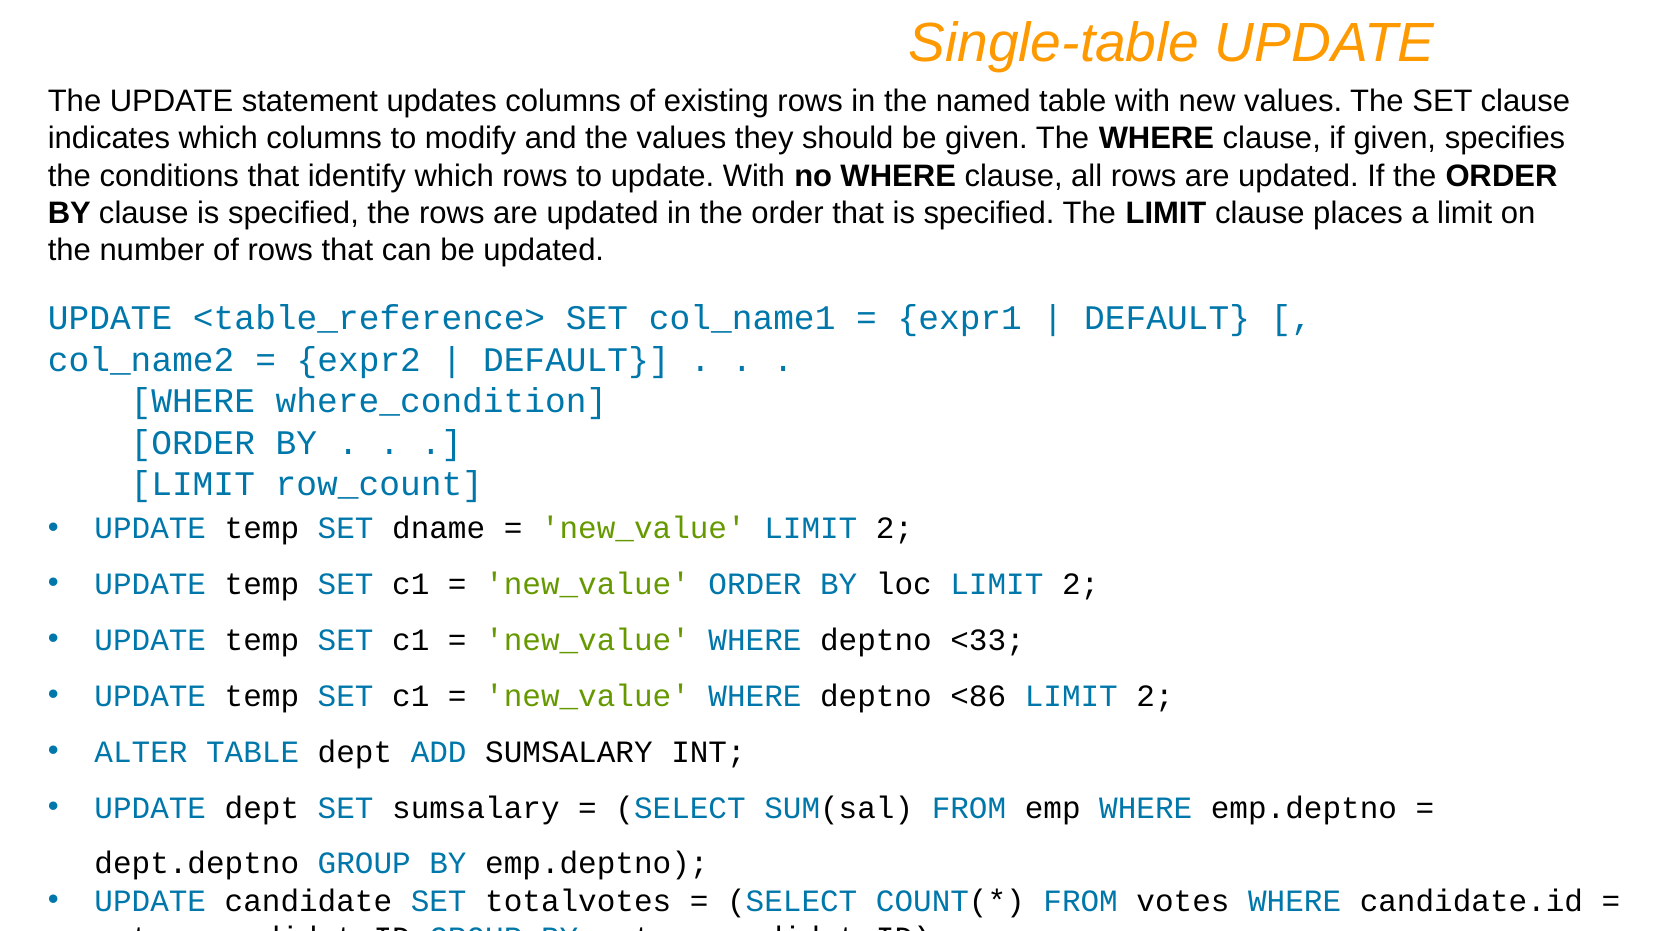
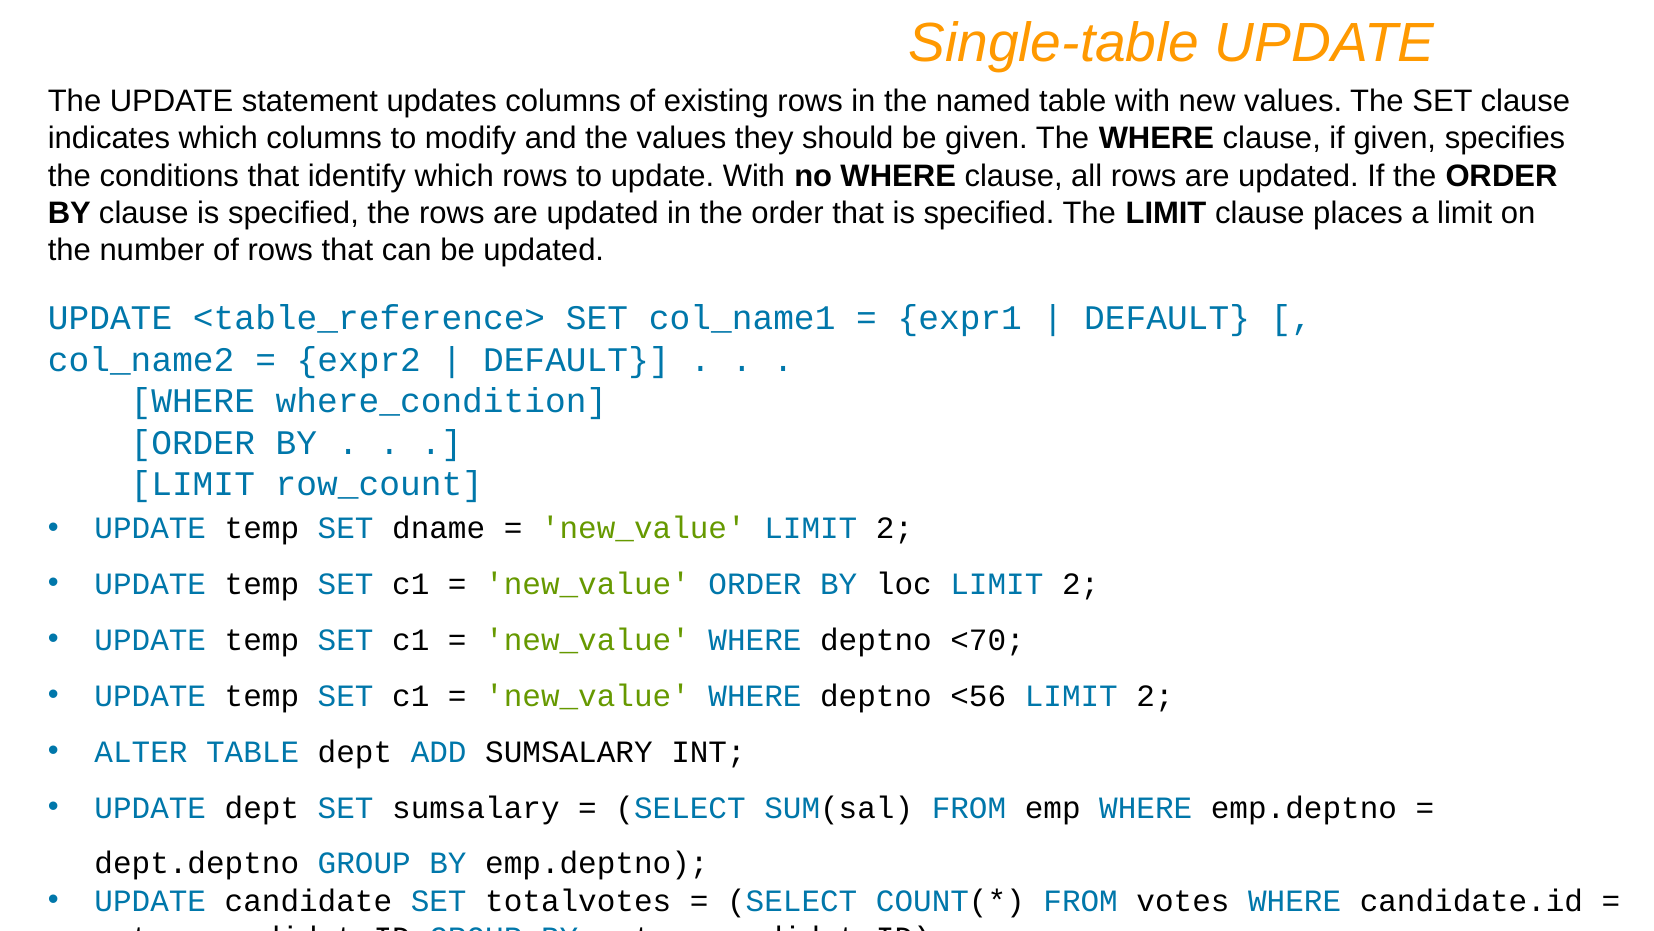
<33: <33 -> <70 (988, 640)
<86: <86 -> <56 (978, 696)
